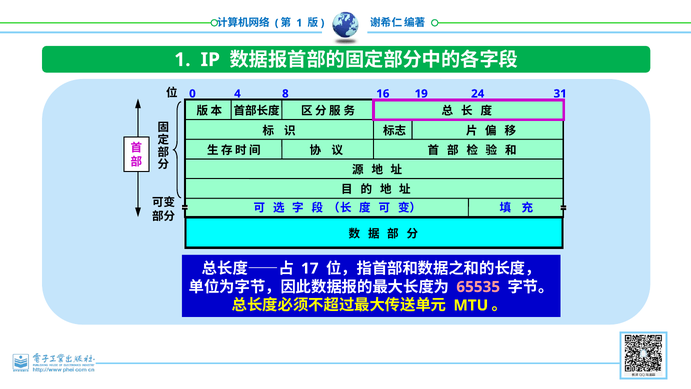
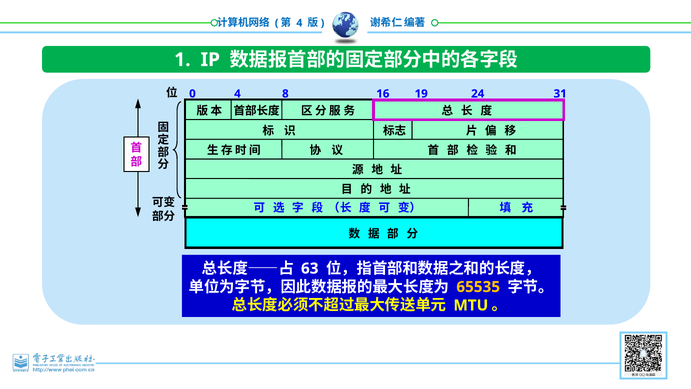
1: 1 -> 4 (299, 23)
17: 17 -> 63 (310, 268)
65535 colour: pink -> yellow (478, 287)
